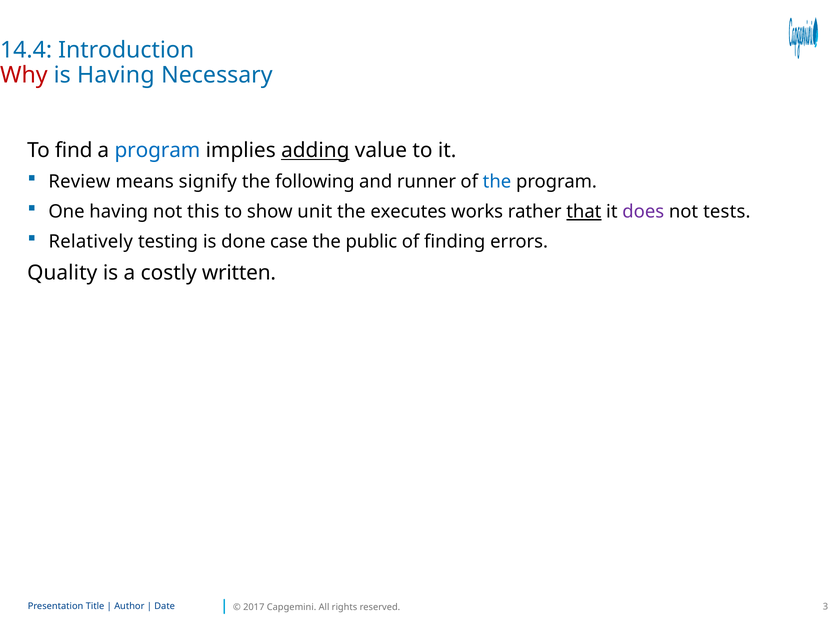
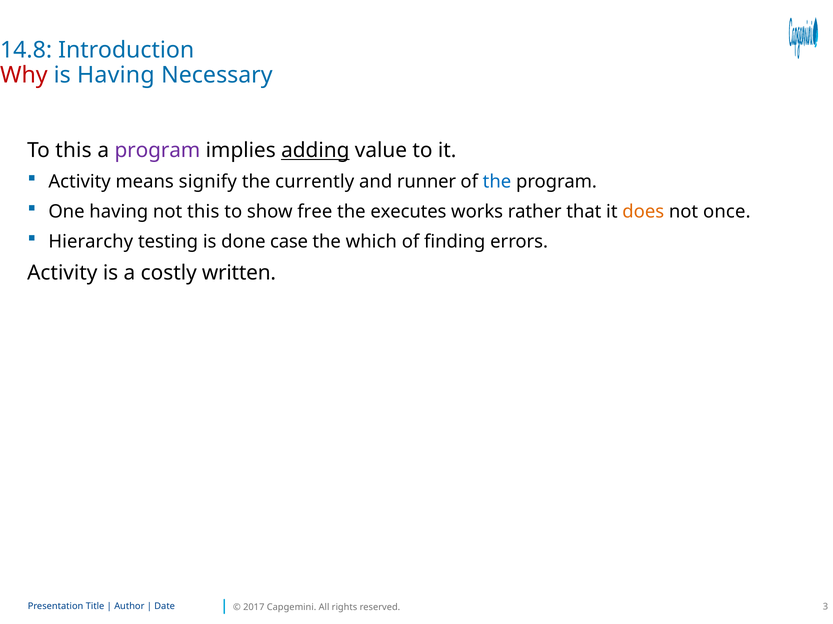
14.4: 14.4 -> 14.8 (26, 50)
To find: find -> this (73, 151)
program colour: blue -> purple (157, 151)
Review: Review -> Activity (80, 182)
following: following -> currently (315, 182)
unit: unit -> free (315, 212)
that underline: present -> none (584, 212)
does colour: purple -> orange (643, 212)
tests: tests -> once (727, 212)
Relatively: Relatively -> Hierarchy (91, 242)
public: public -> which (371, 242)
Quality: Quality -> Activity (62, 273)
